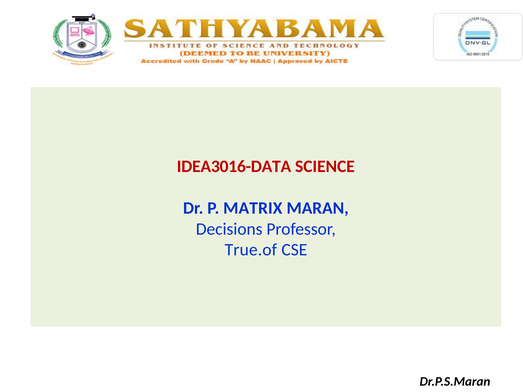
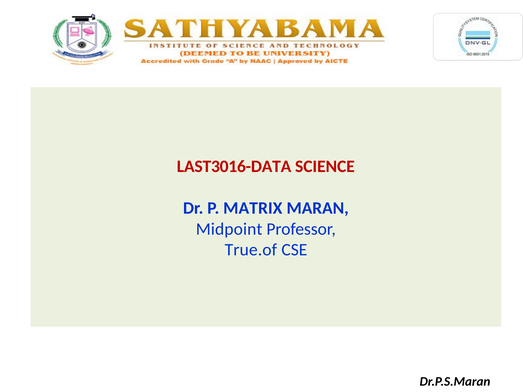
IDEA3016-DATA: IDEA3016-DATA -> LAST3016-DATA (234, 166)
Decisions: Decisions -> Midpoint (229, 229)
